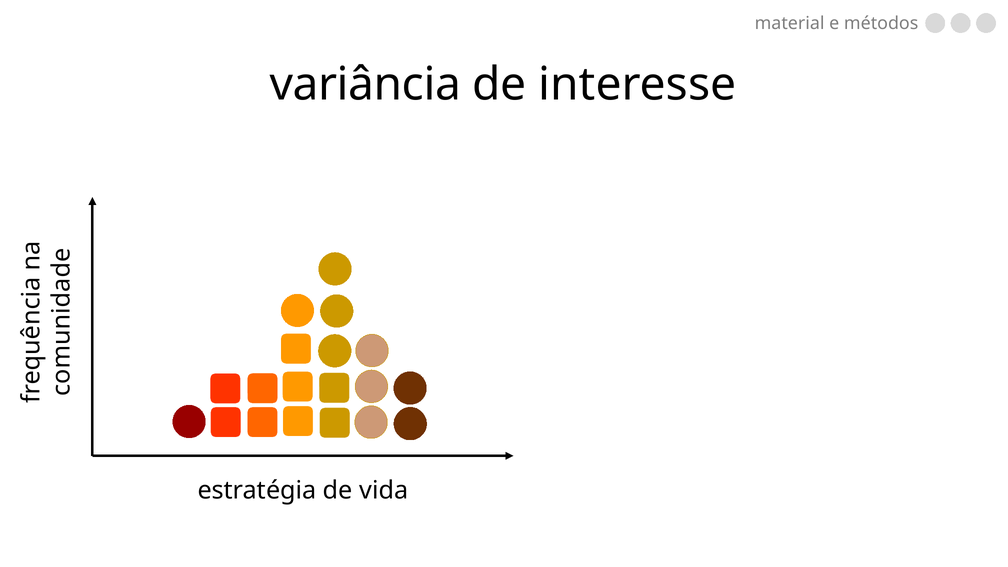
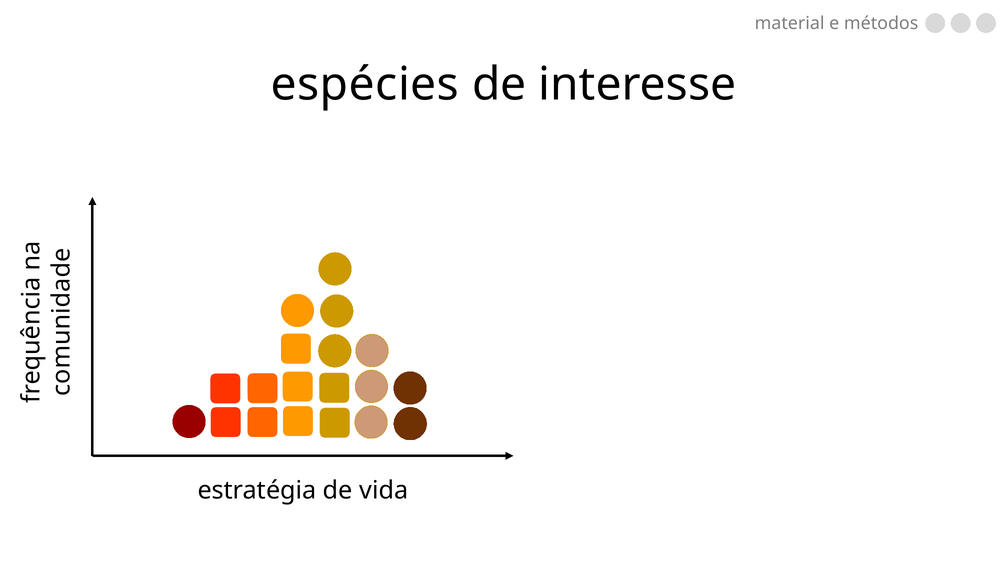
variância: variância -> espécies (365, 85)
